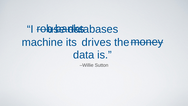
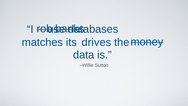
machine: machine -> matches (42, 42)
